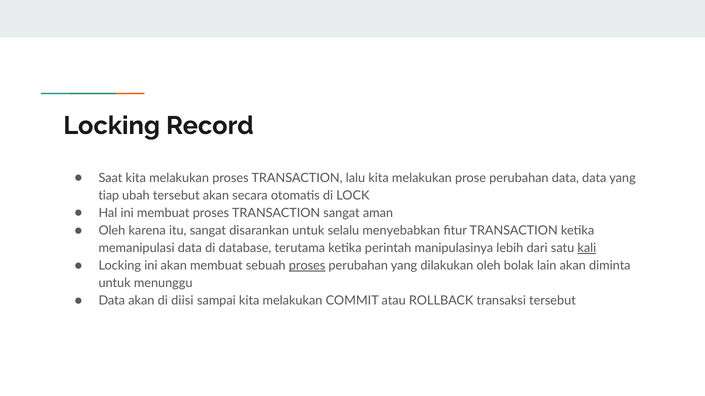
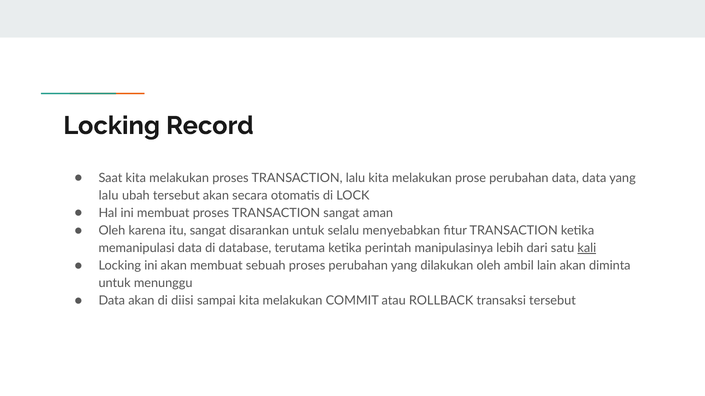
tiap: tiap -> lalu (109, 196)
proses underline: present -> none (307, 266)
bolak: bolak -> ambil (519, 266)
